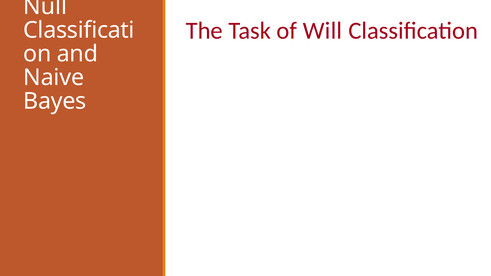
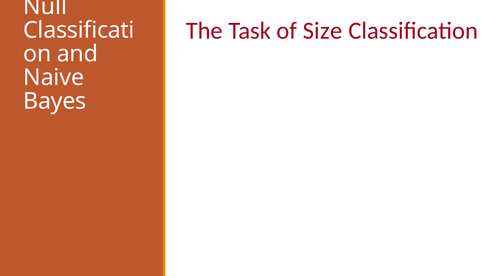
Will: Will -> Size (323, 31)
